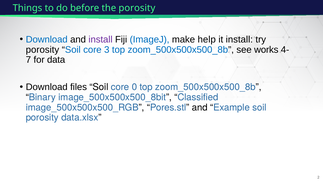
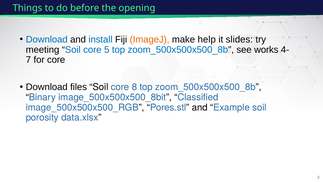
the porosity: porosity -> opening (137, 8)
install colour: purple -> blue (101, 39)
ImageJ colour: blue -> orange (150, 39)
it install: install -> slides (239, 39)
porosity: porosity -> meeting (43, 50)
3: 3 -> 5 (107, 50)
for data: data -> core (56, 60)
0: 0 -> 8 (134, 87)
